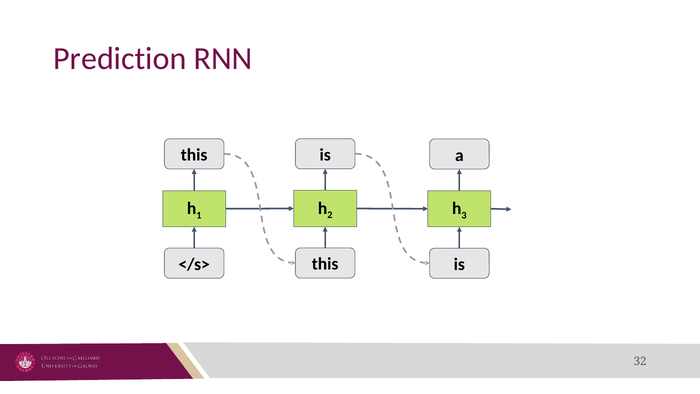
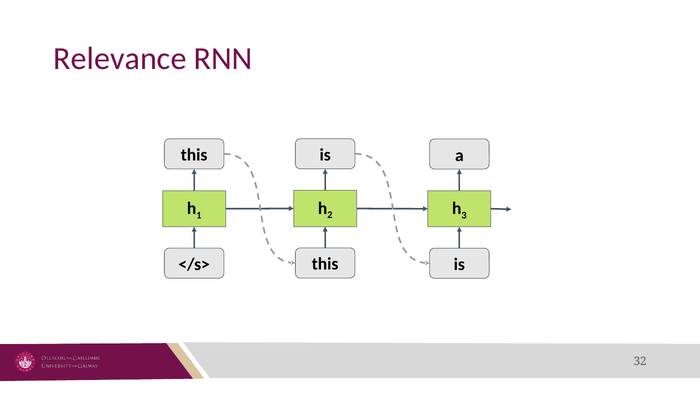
Prediction: Prediction -> Relevance (120, 59)
